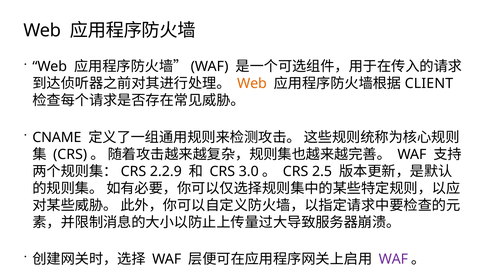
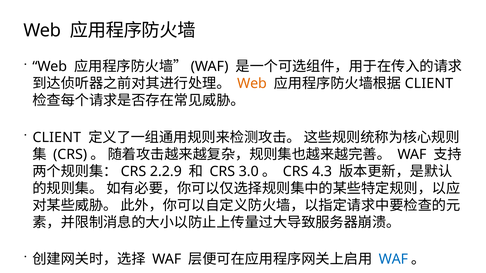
CNAME: CNAME -> CLIENT (57, 138)
2.5: 2.5 -> 4.3 (322, 172)
WAF colour: purple -> blue (393, 260)
